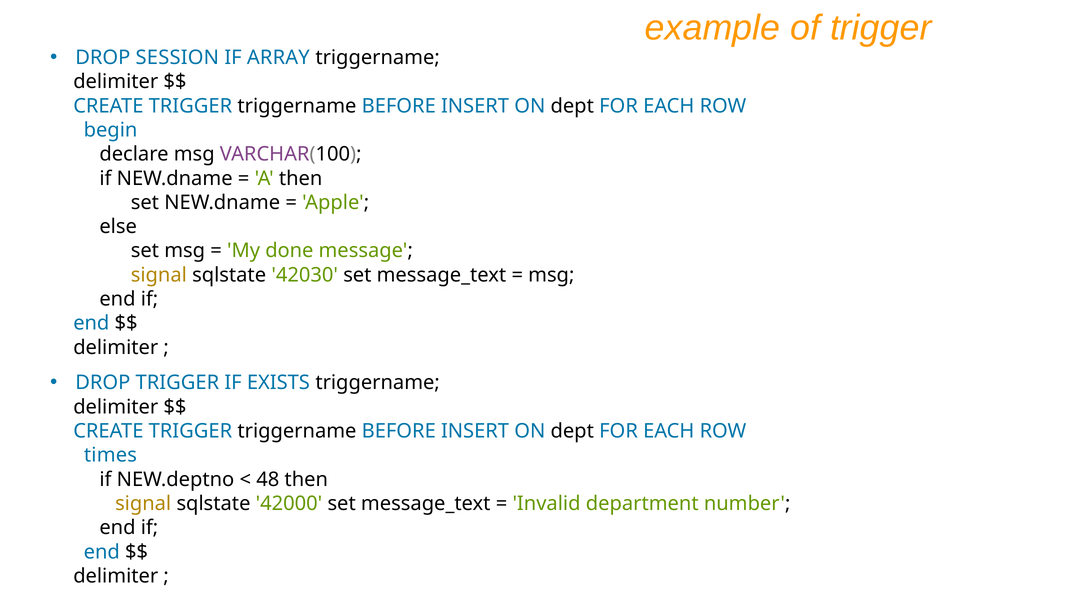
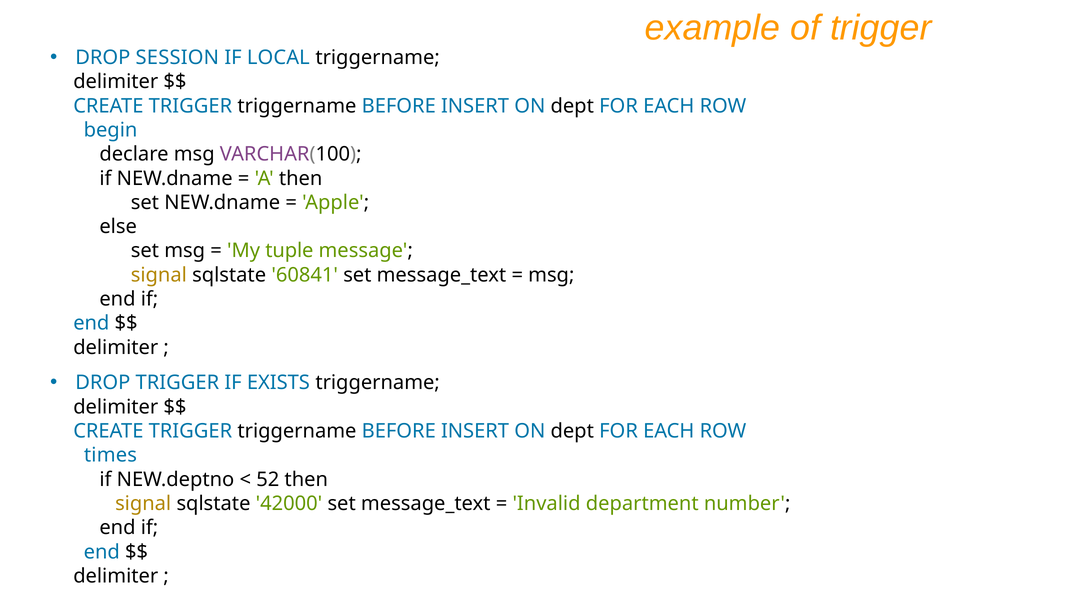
ARRAY: ARRAY -> LOCAL (278, 58)
done: done -> tuple (289, 251)
42030: 42030 -> 60841 (305, 275)
48: 48 -> 52 (268, 480)
